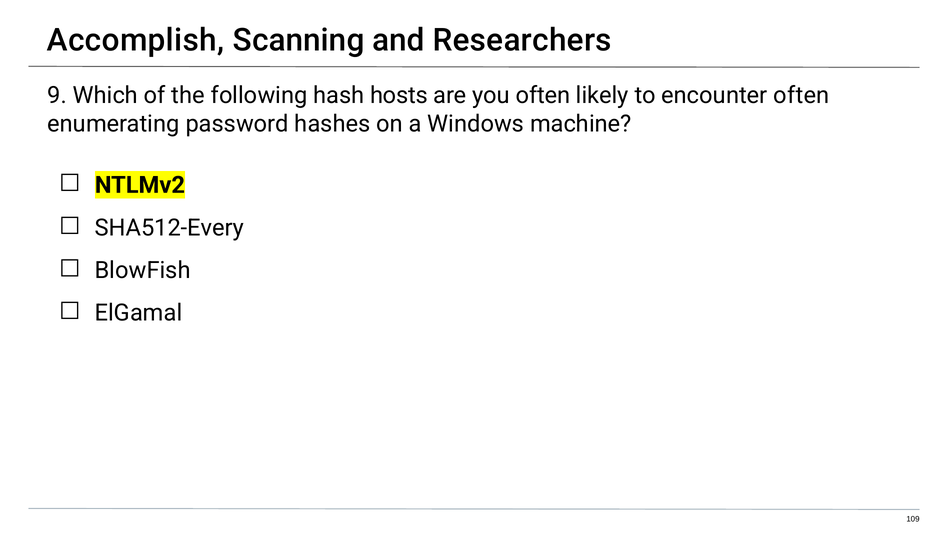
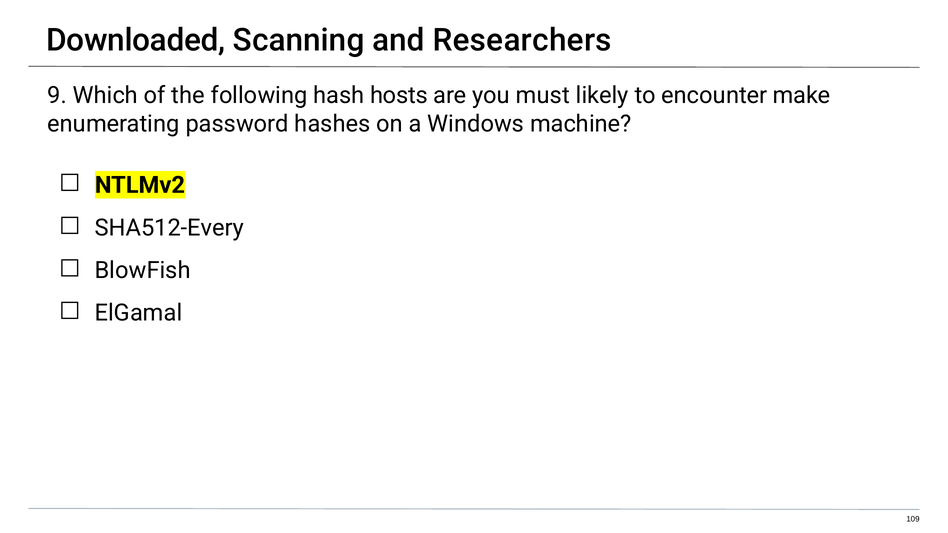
Accomplish: Accomplish -> Downloaded (136, 40)
you often: often -> must (543, 95)
encounter often: often -> make (802, 95)
